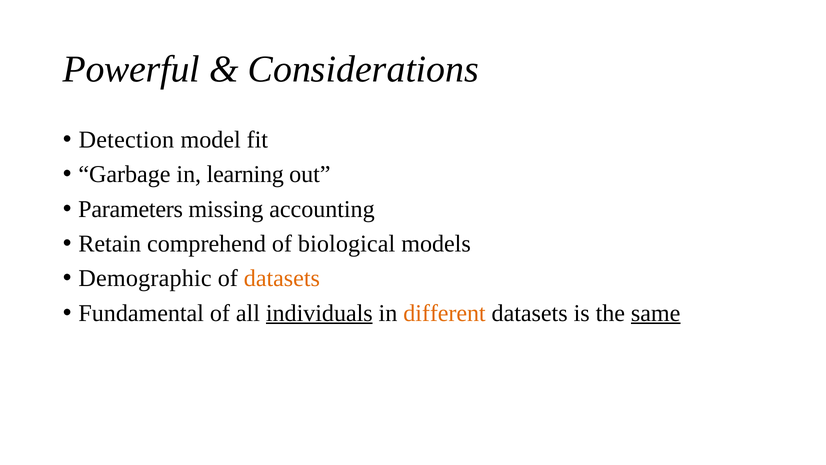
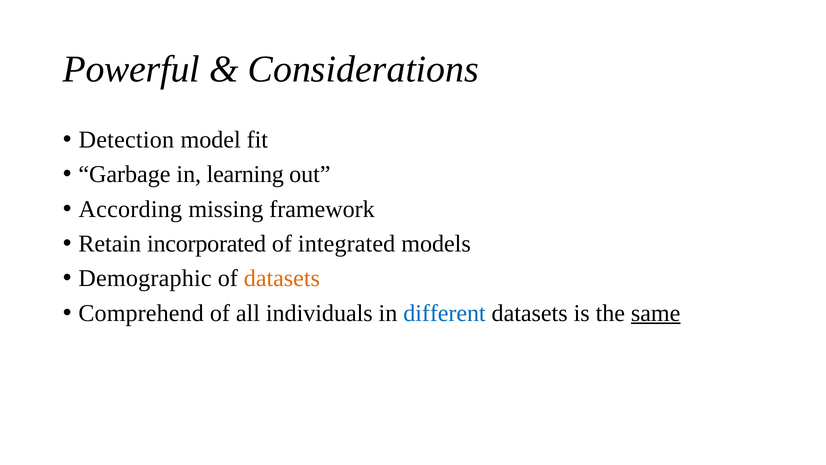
Parameters: Parameters -> According (130, 209)
accounting: accounting -> framework (322, 209)
comprehend: comprehend -> incorporated (207, 244)
biological: biological -> integrated (347, 244)
Fundamental: Fundamental -> Comprehend (141, 313)
individuals underline: present -> none (319, 313)
different colour: orange -> blue (444, 313)
